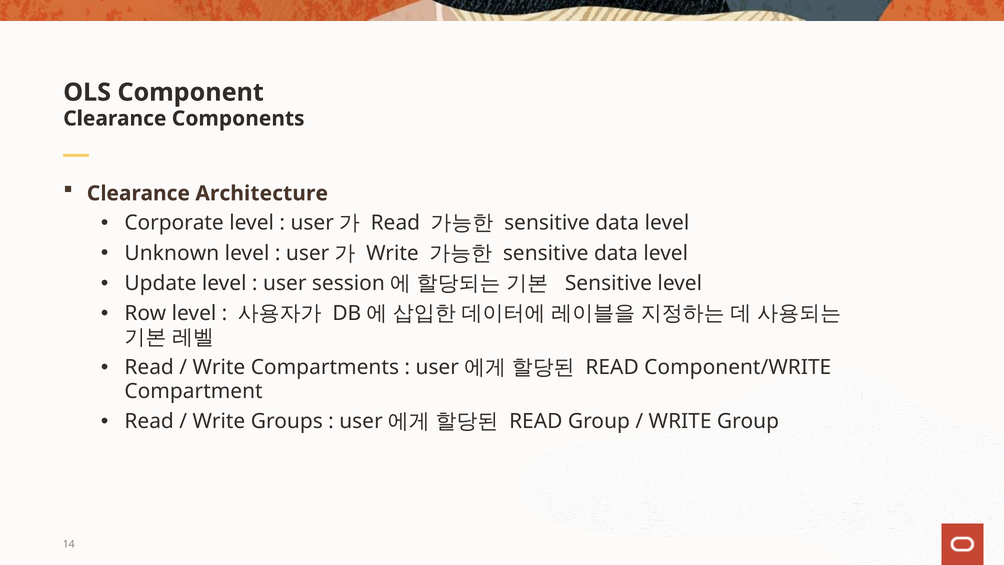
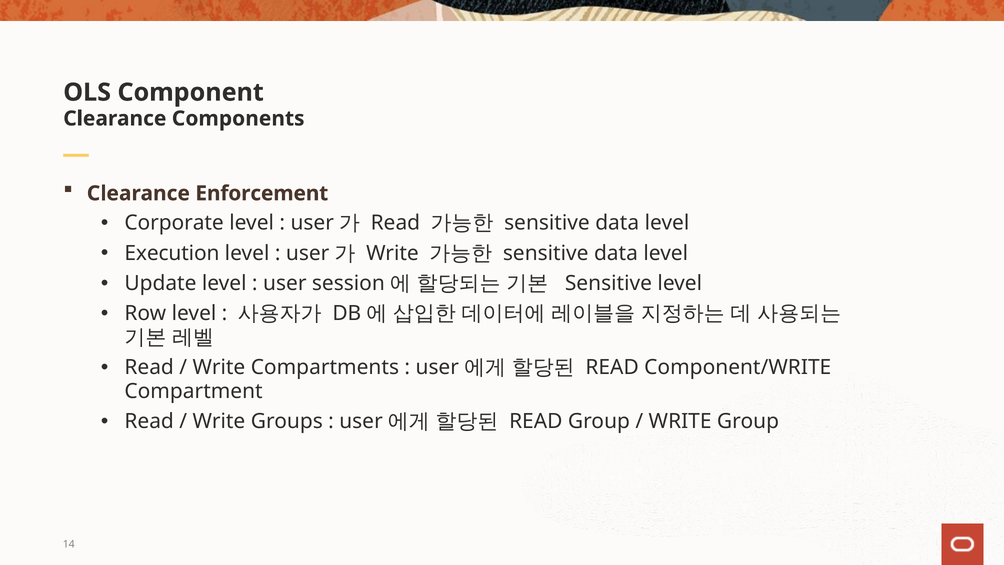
Architecture: Architecture -> Enforcement (262, 193)
Unknown: Unknown -> Execution (172, 253)
